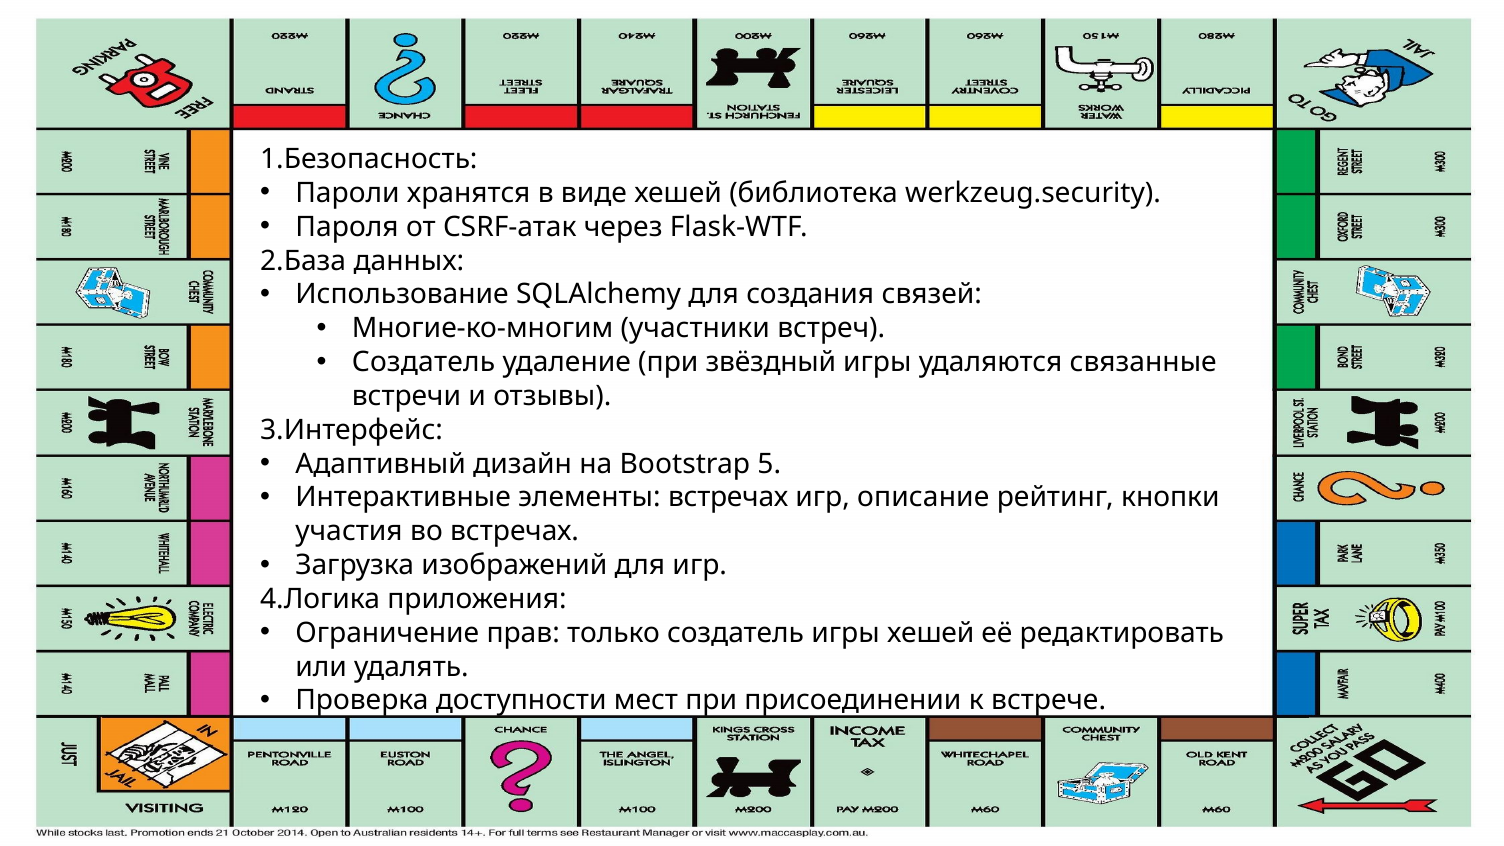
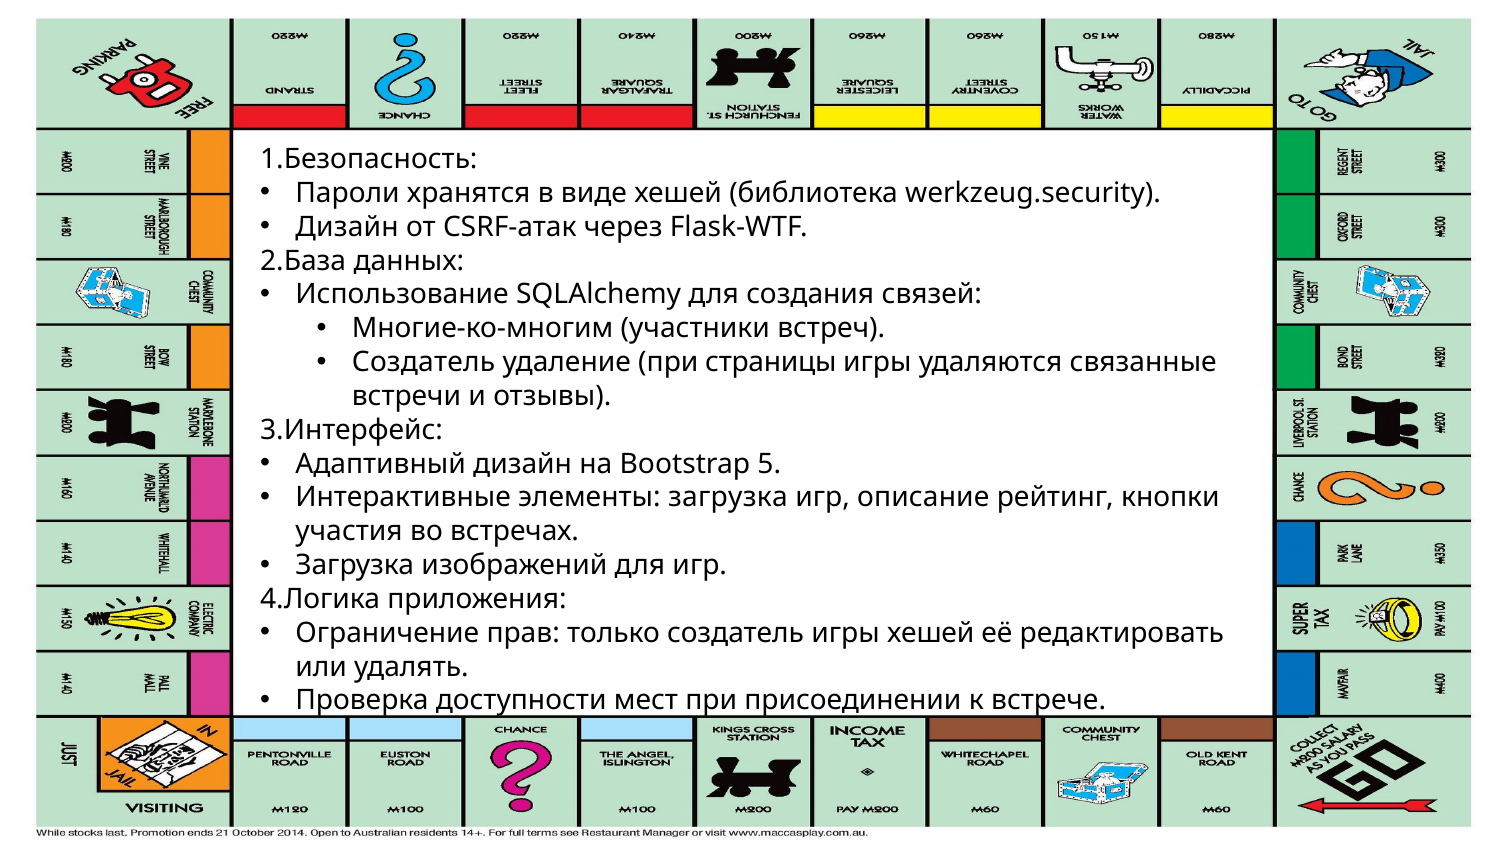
Пароля: Пароля -> Дизайн (347, 227)
звёздный: звёздный -> страницы (771, 362)
элементы встречах: встречах -> загрузка (728, 498)
